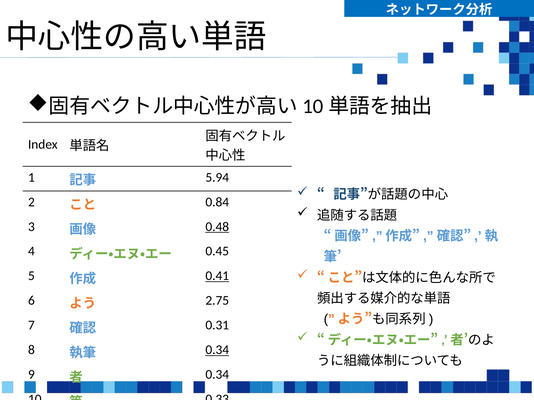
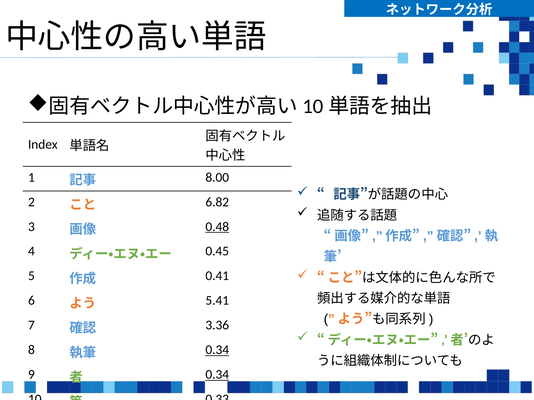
5.94: 5.94 -> 8.00 (217, 178)
0.84: 0.84 -> 6.82 (217, 202)
0.41 underline: present -> none (217, 276)
2.75: 2.75 -> 5.41 (217, 301)
0.31: 0.31 -> 3.36 (217, 326)
0.34 underline: none -> present (217, 375)
